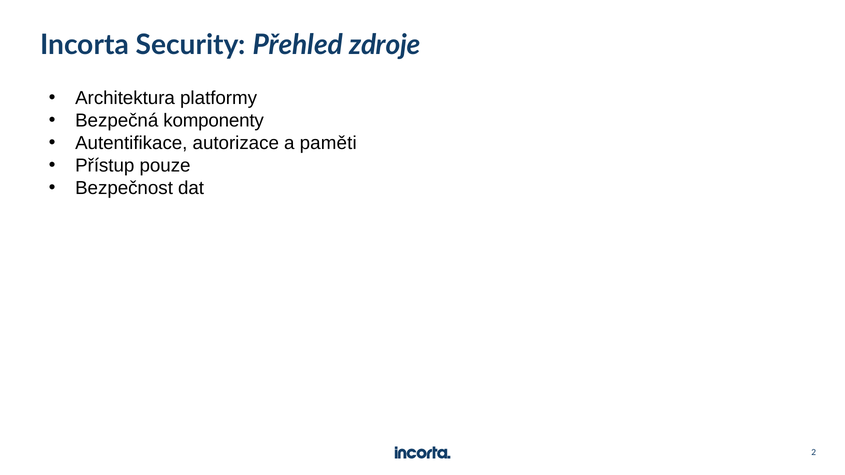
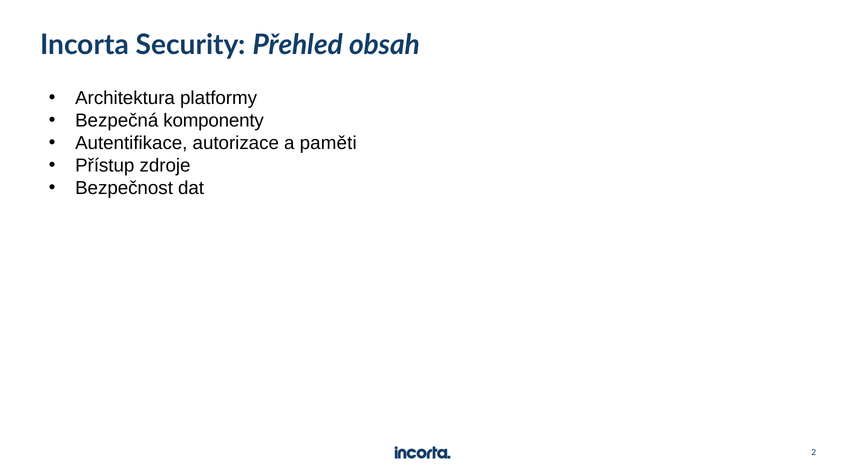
zdroje: zdroje -> obsah (385, 45)
pouze: pouze -> zdroje (165, 166)
